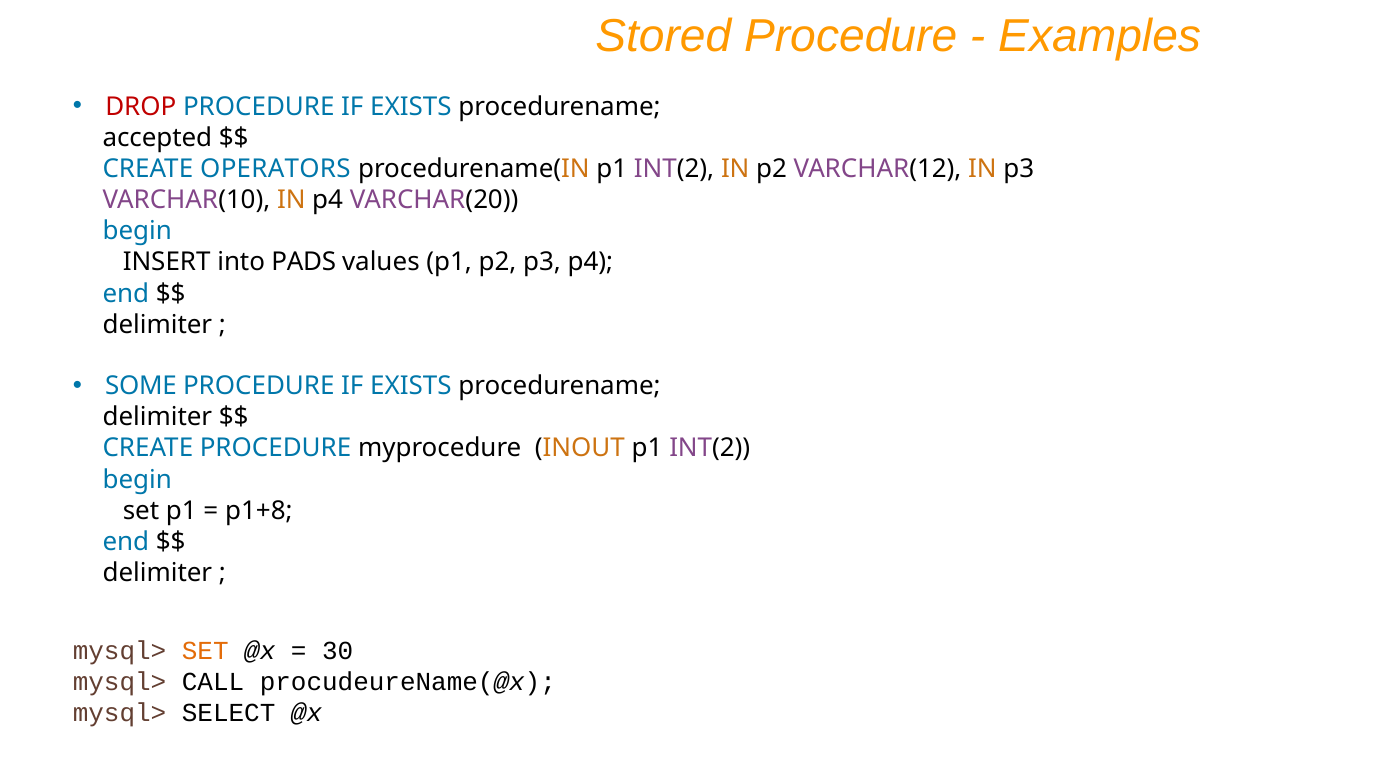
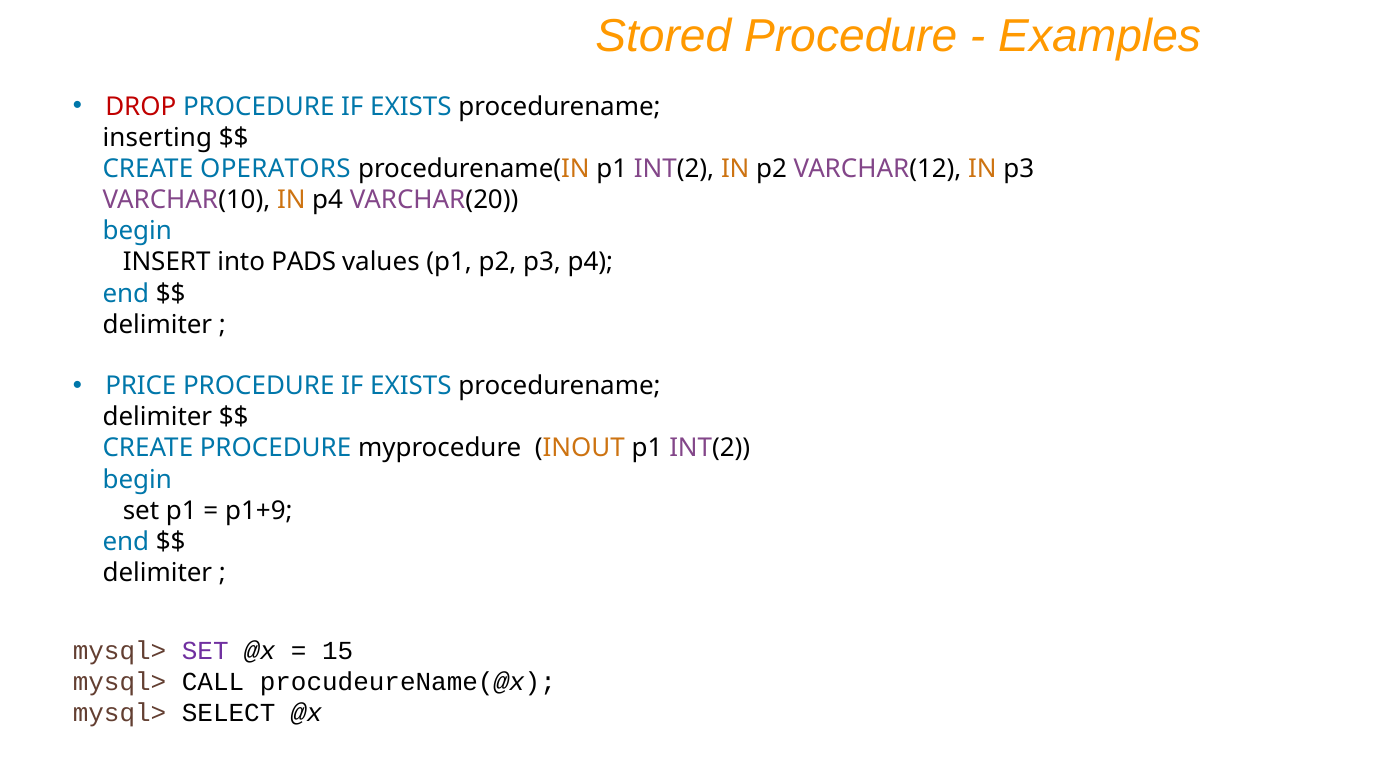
accepted: accepted -> inserting (157, 138)
SOME: SOME -> PRICE (141, 386)
p1+8: p1+8 -> p1+9 (259, 511)
SET colour: orange -> purple (205, 651)
30: 30 -> 15 (338, 651)
